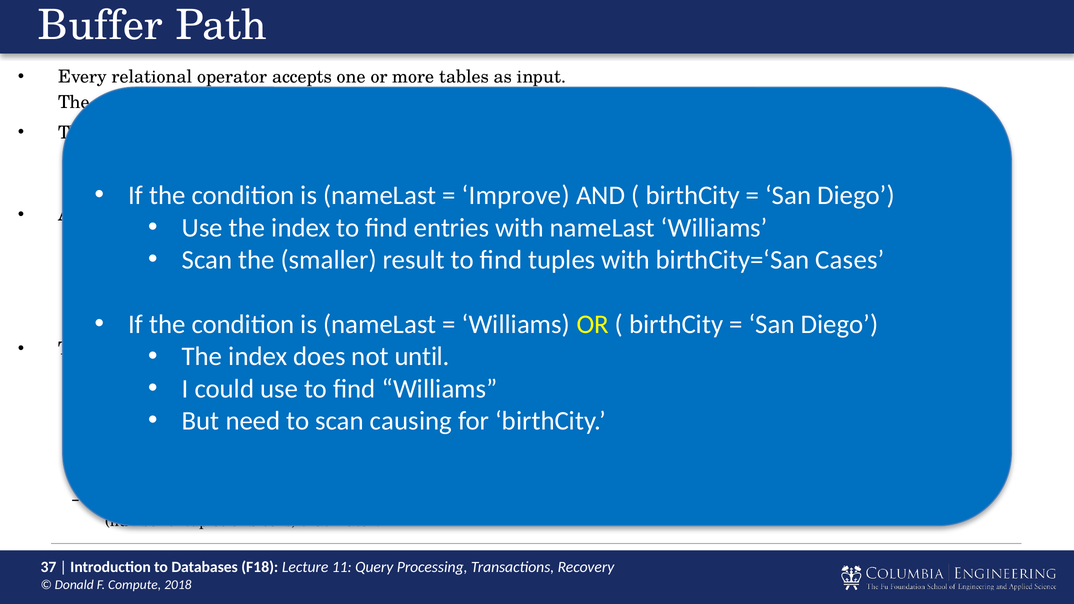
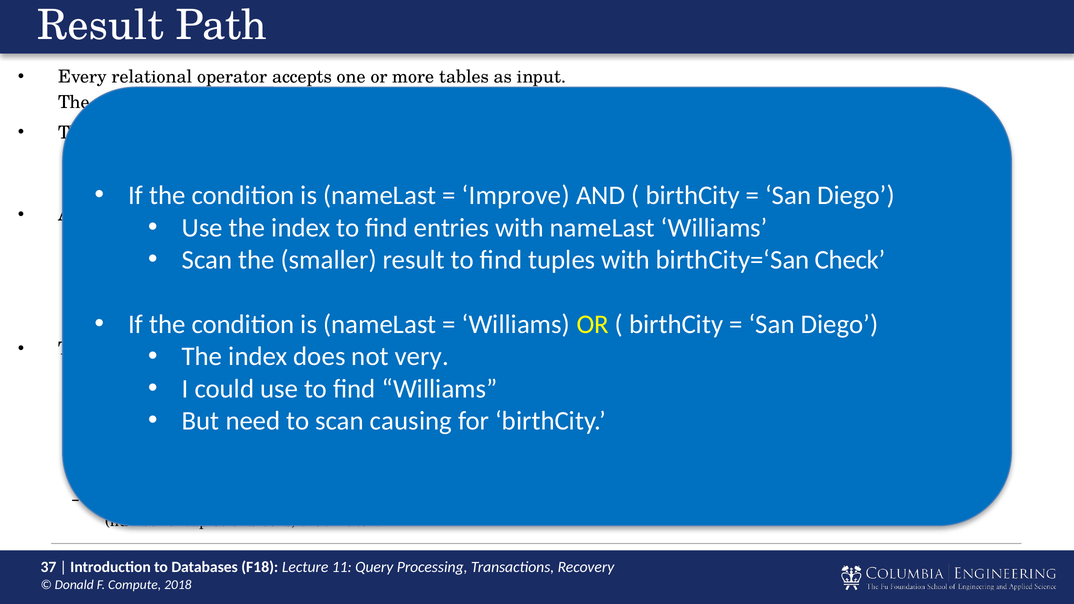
Buffer: Buffer -> Result (101, 25)
Cases: Cases -> Check (850, 260)
until: until -> very (422, 357)
